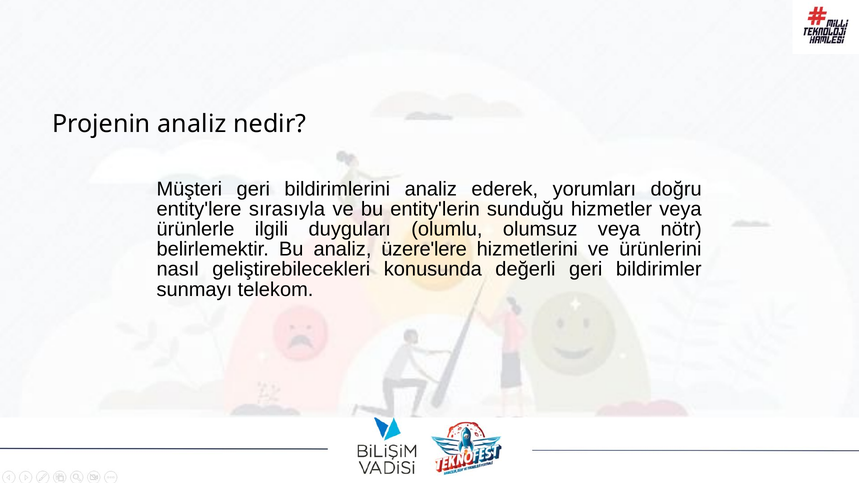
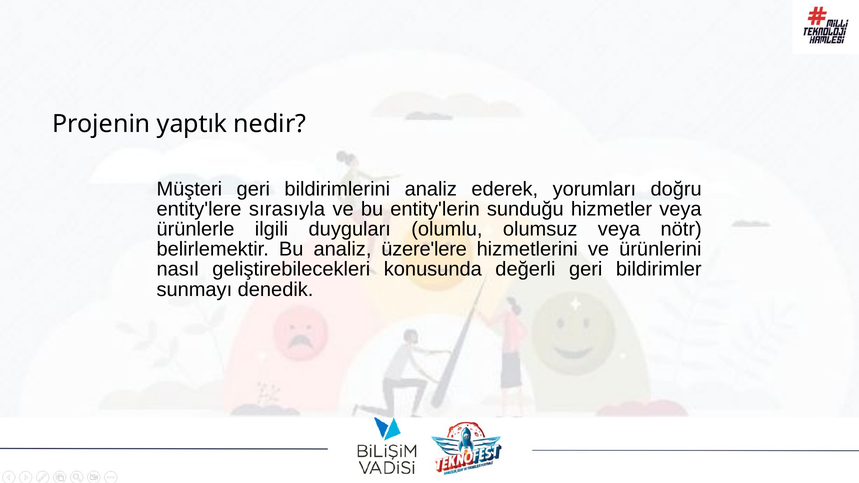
Projenin analiz: analiz -> yaptık (192, 124)
telekom: telekom -> denedik (276, 290)
